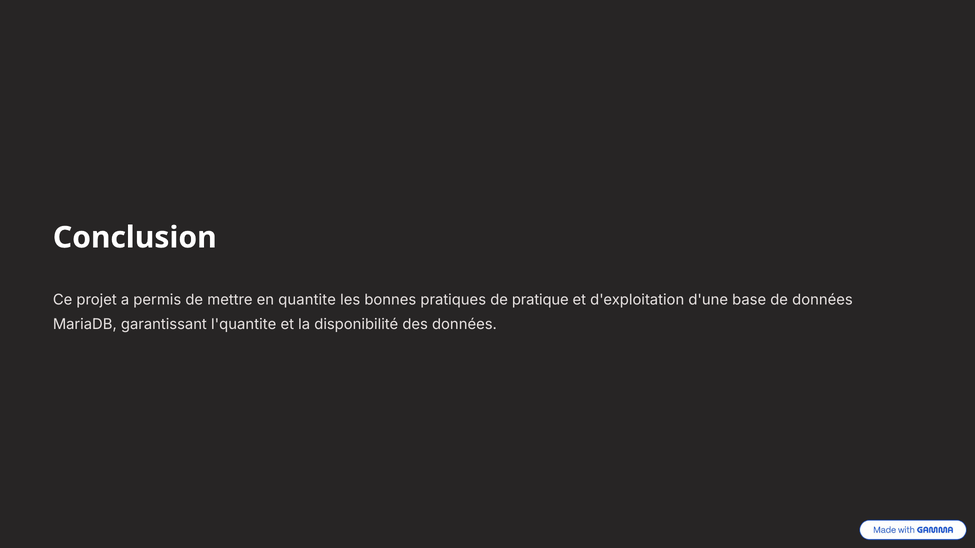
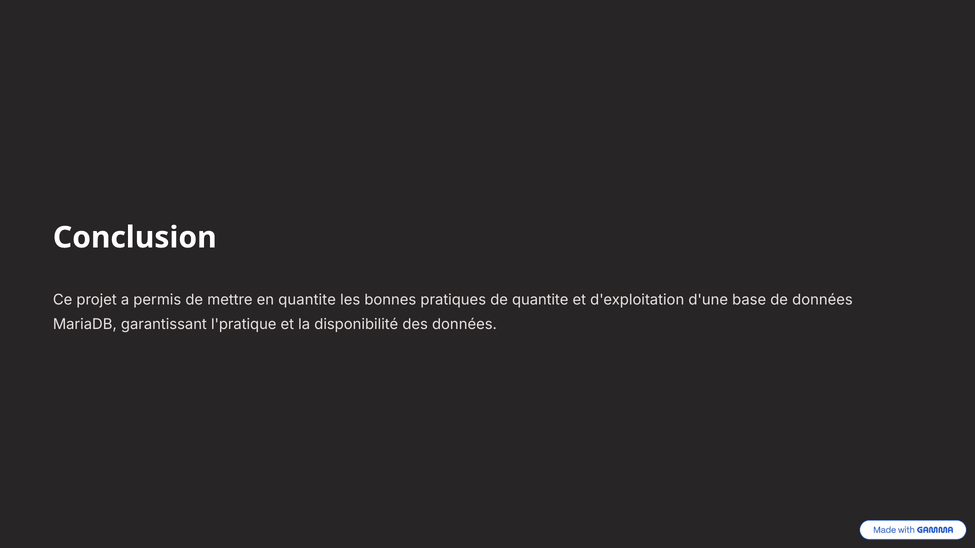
de pratique: pratique -> quantite (540, 300)
l'quantite: l'quantite -> l'pratique (244, 324)
